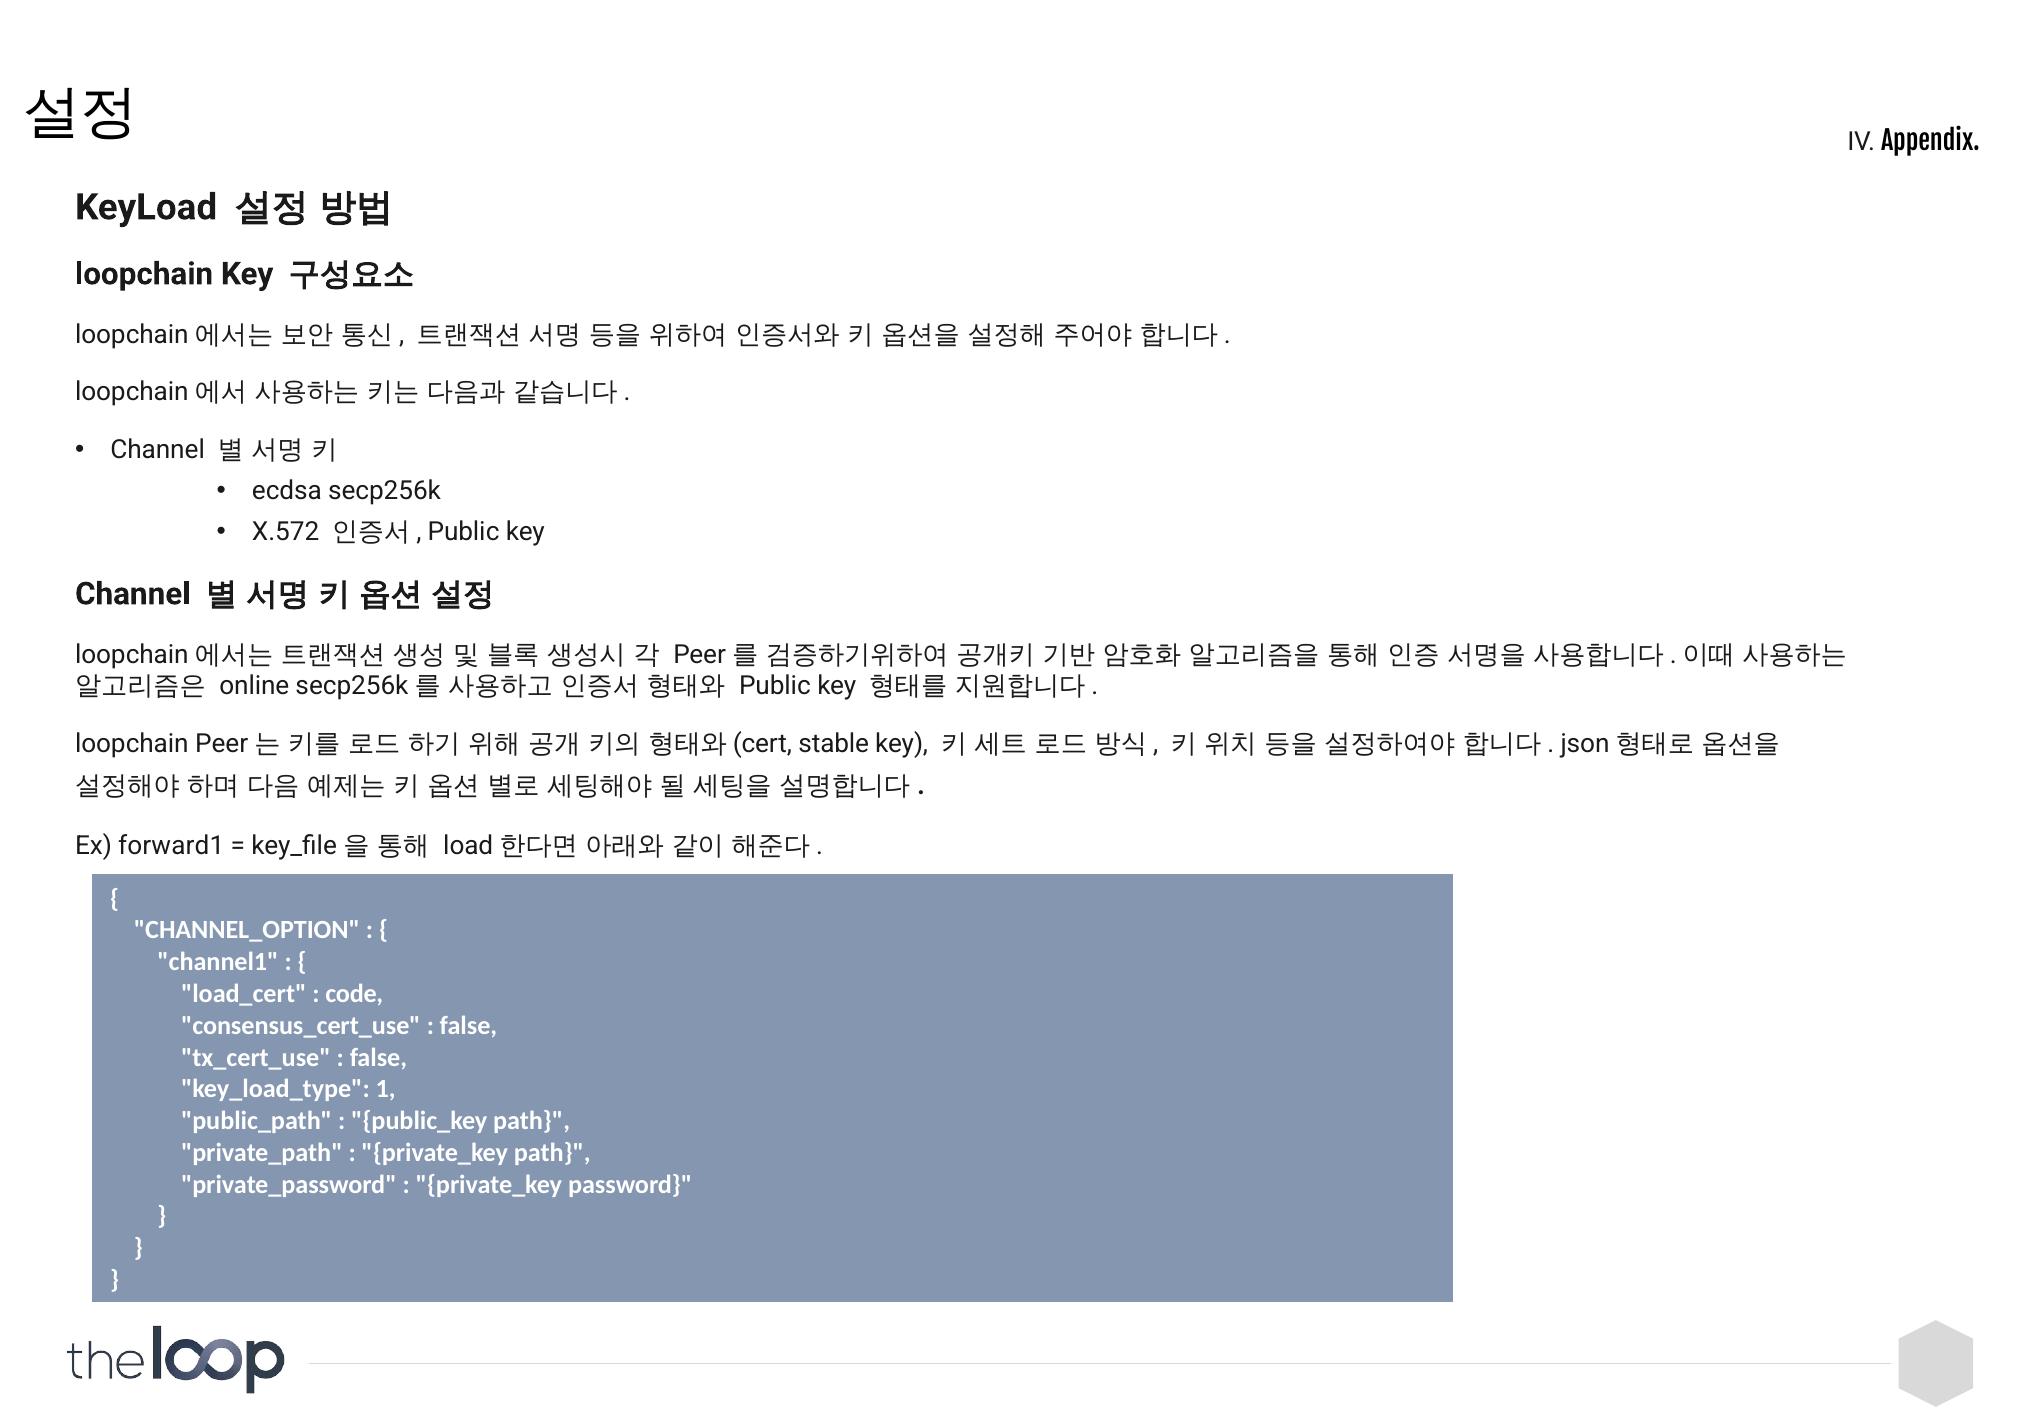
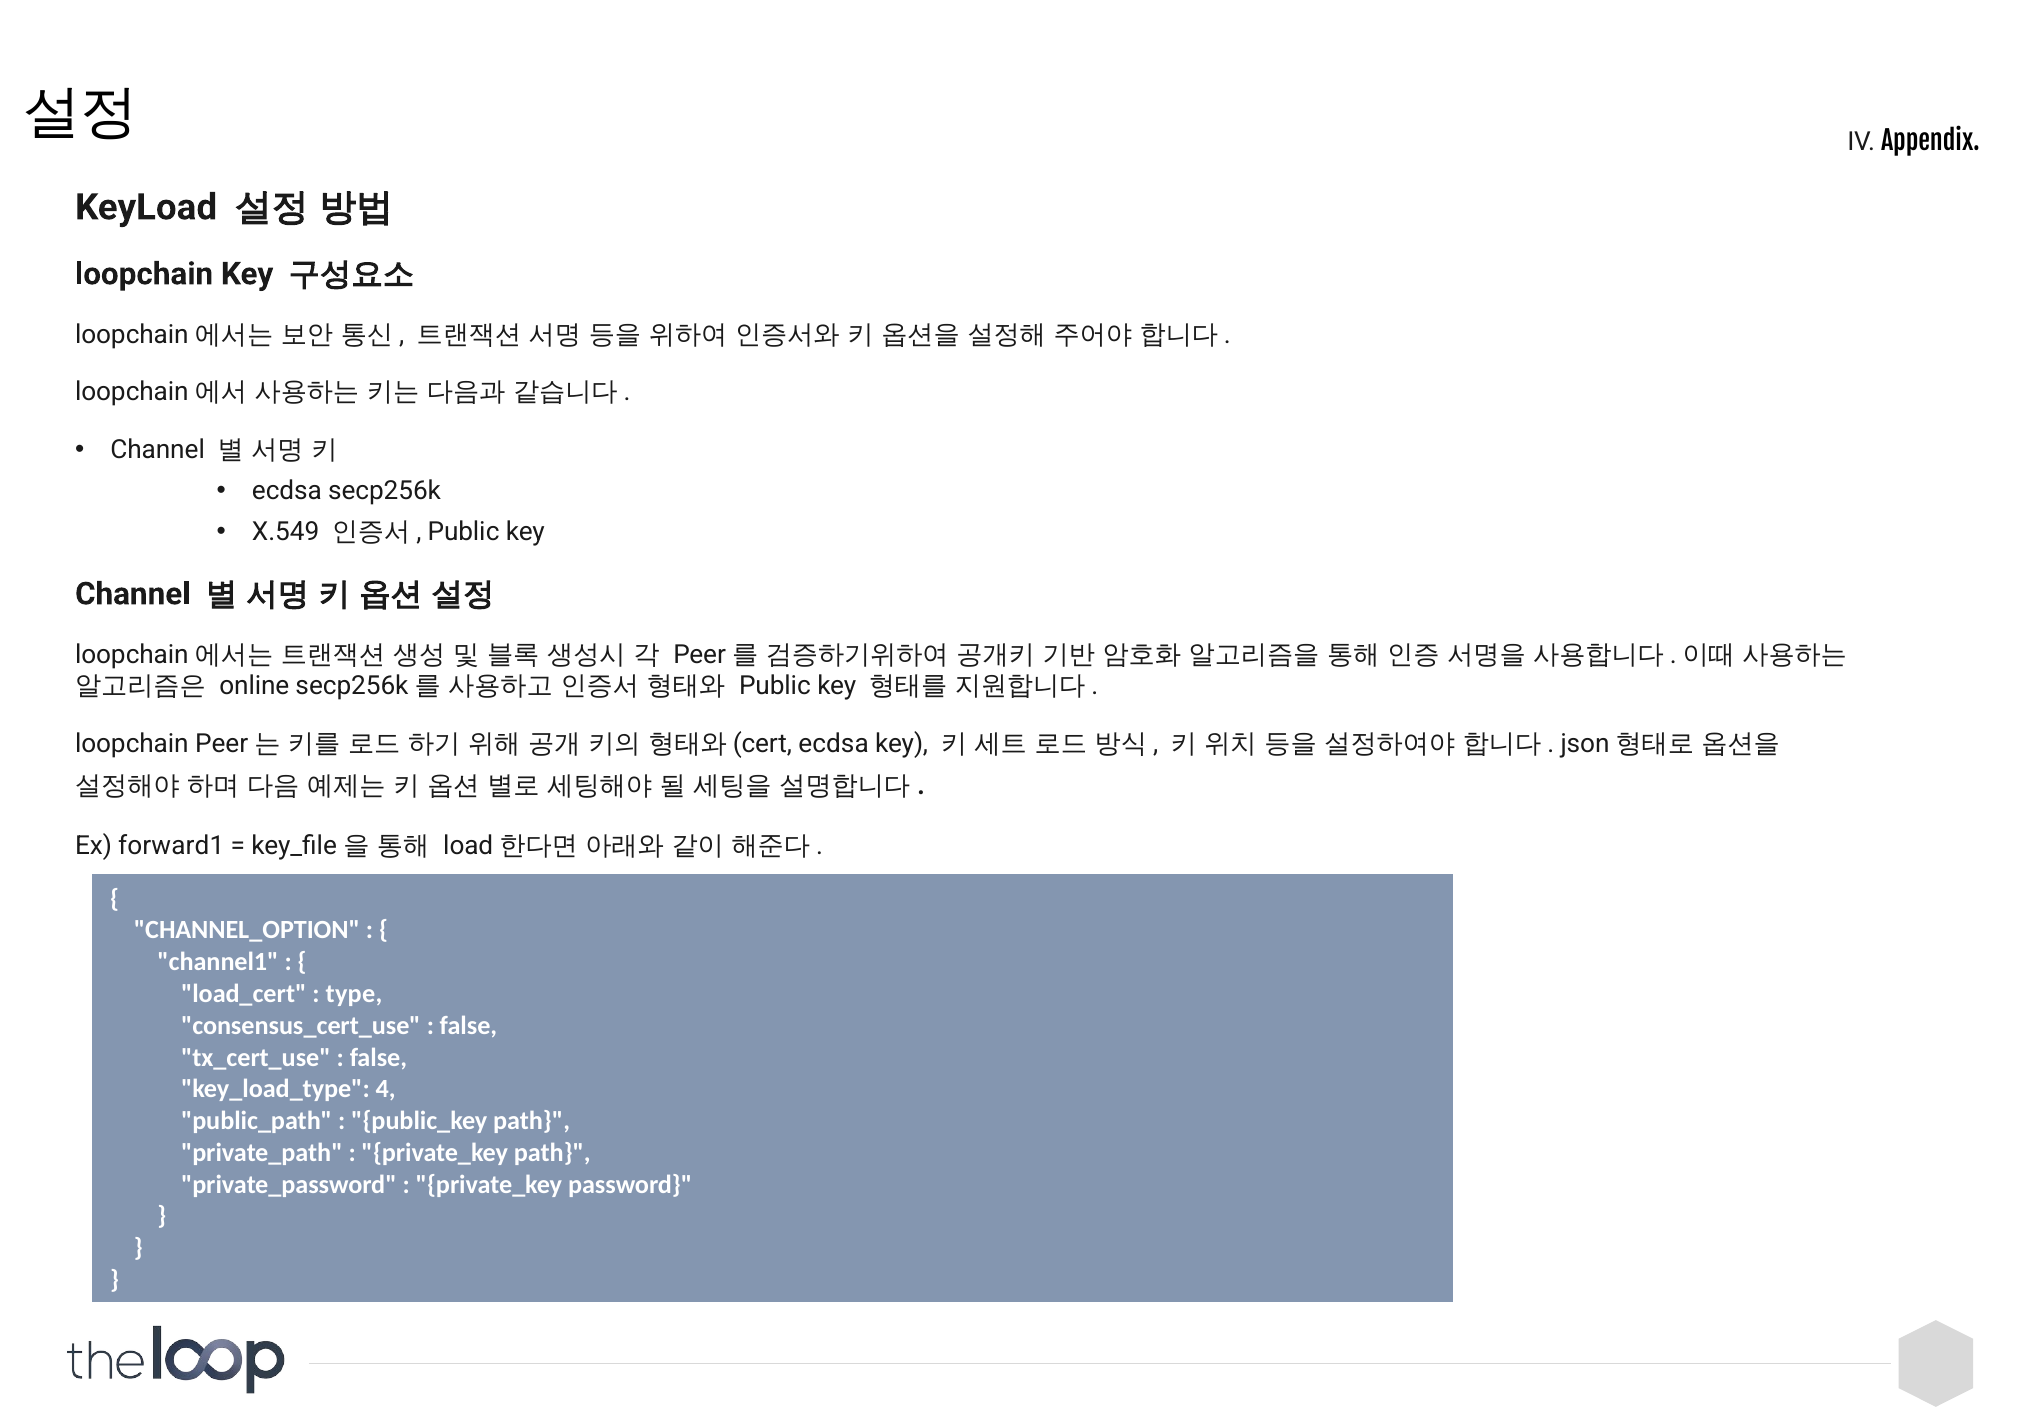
X.572: X.572 -> X.549 (286, 532)
stable: stable -> ecdsa (834, 744)
code: code -> type (354, 994)
1: 1 -> 4 (386, 1089)
